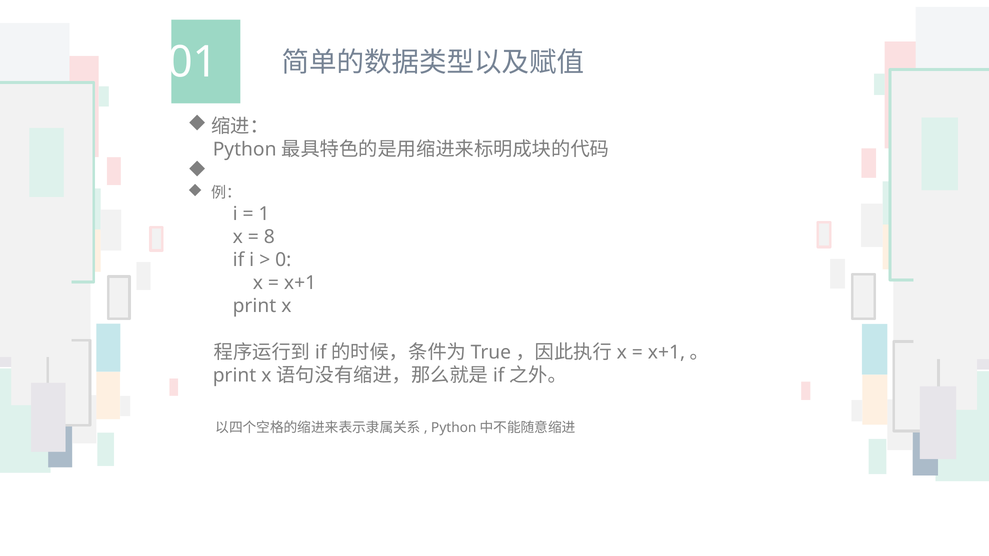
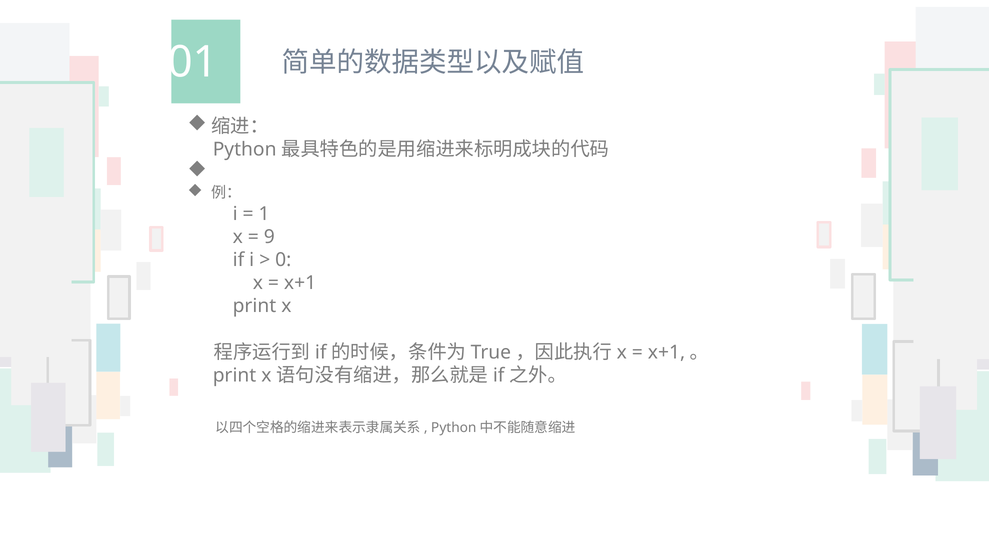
8: 8 -> 9 (269, 237)
